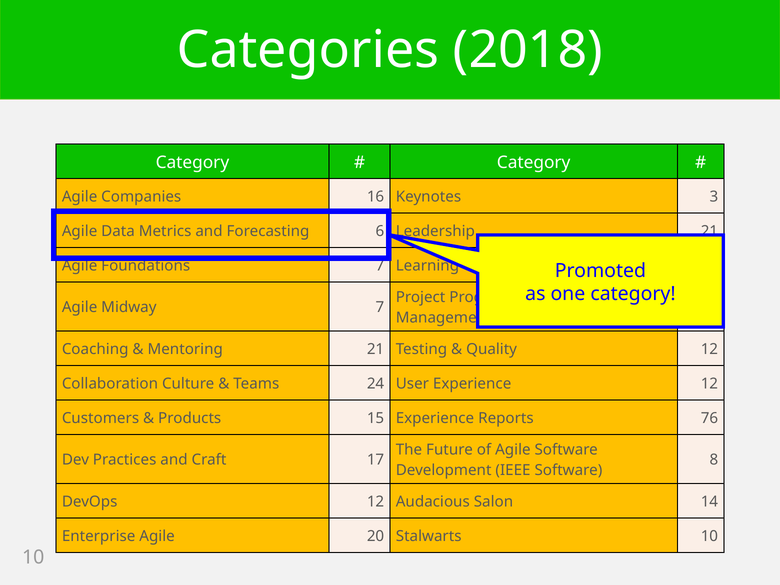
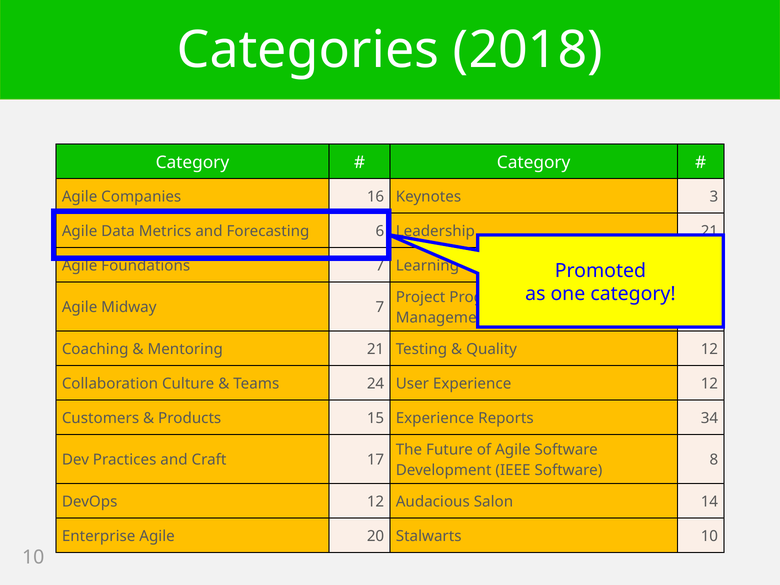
76: 76 -> 34 (709, 418)
